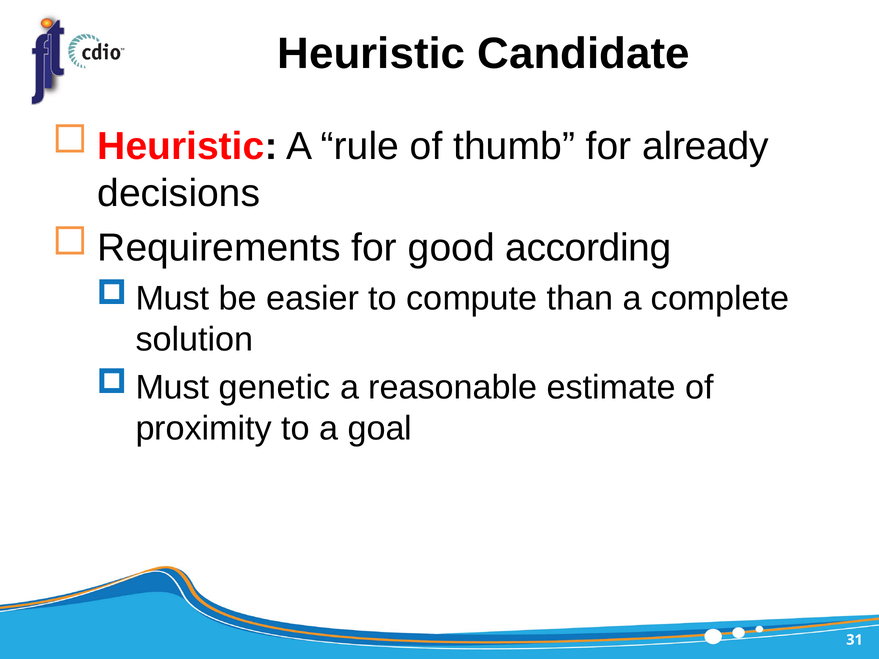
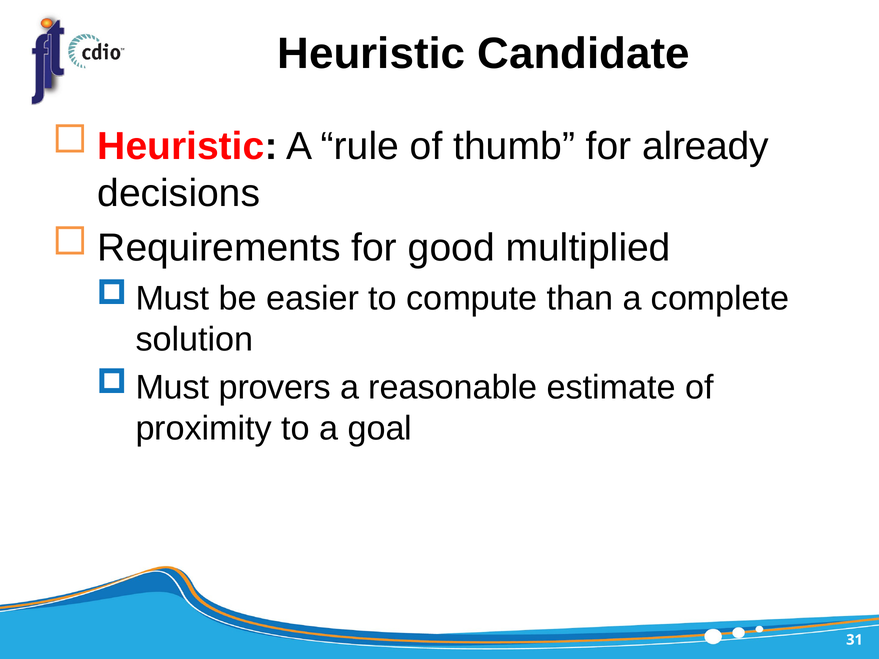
according: according -> multiplied (588, 248)
genetic: genetic -> provers (275, 387)
